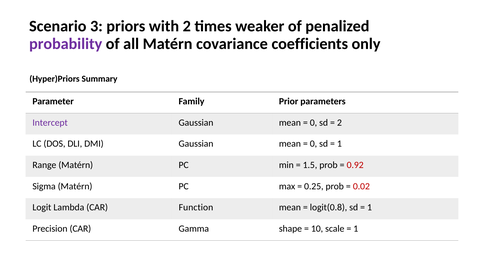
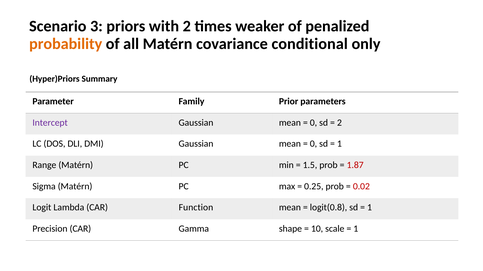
probability colour: purple -> orange (66, 44)
coefficients: coefficients -> conditional (310, 44)
0.92: 0.92 -> 1.87 (355, 165)
